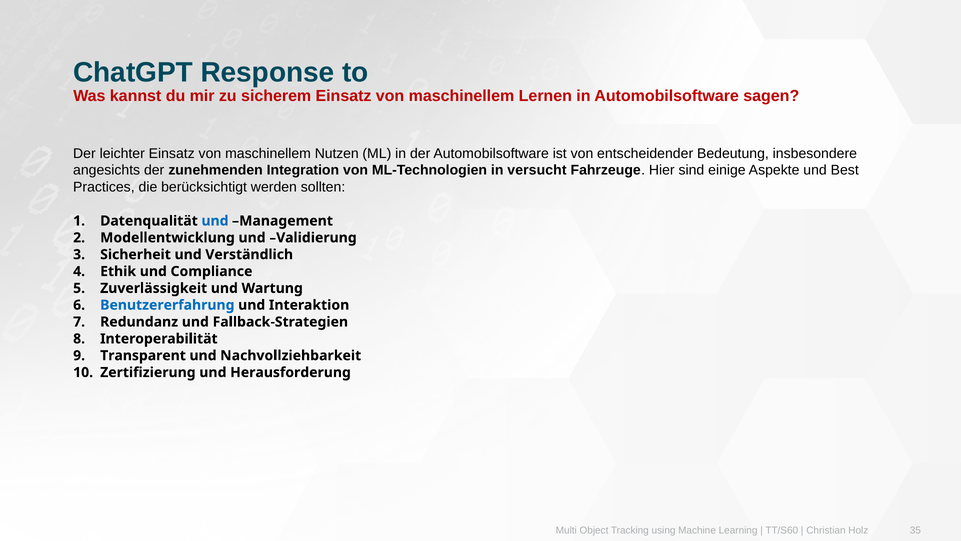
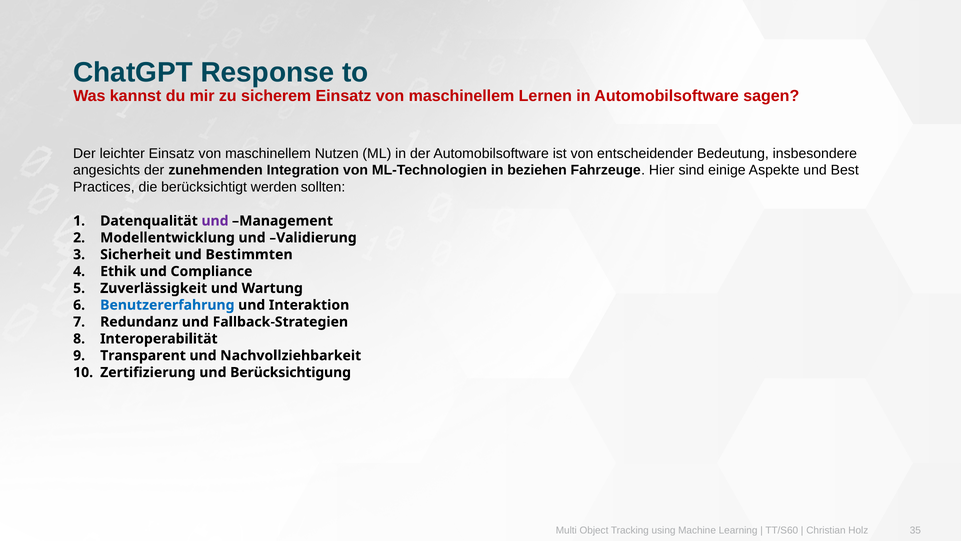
versucht: versucht -> beziehen (537, 170)
und colour: blue -> purple (215, 221)
Verständlich: Verständlich -> Bestimmten (249, 254)
Herausforderung: Herausforderung -> Berücksichtigung (291, 372)
